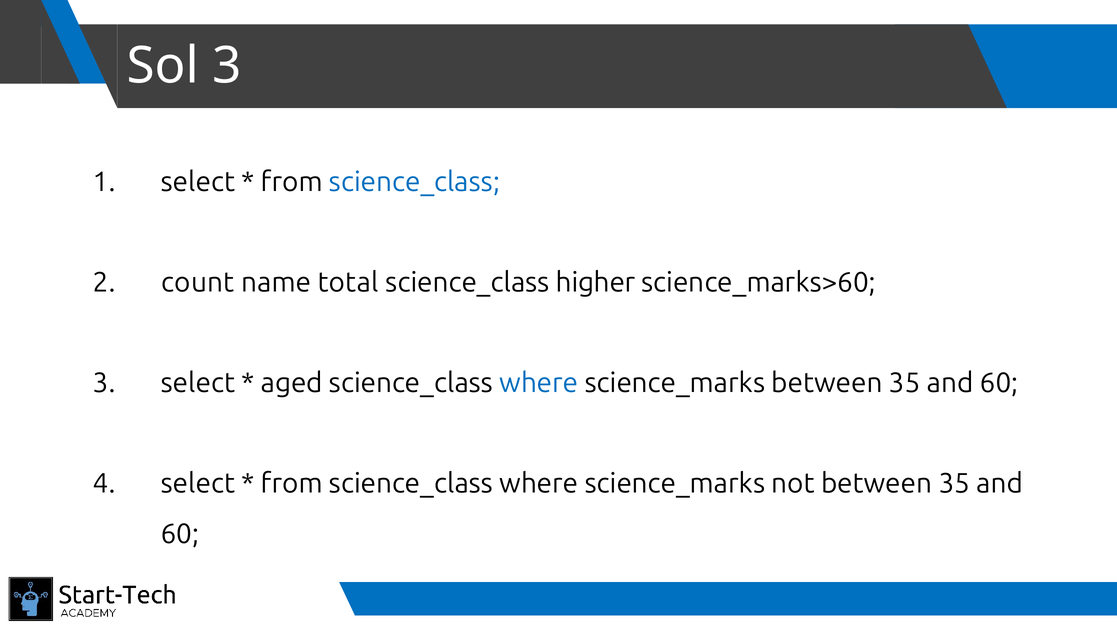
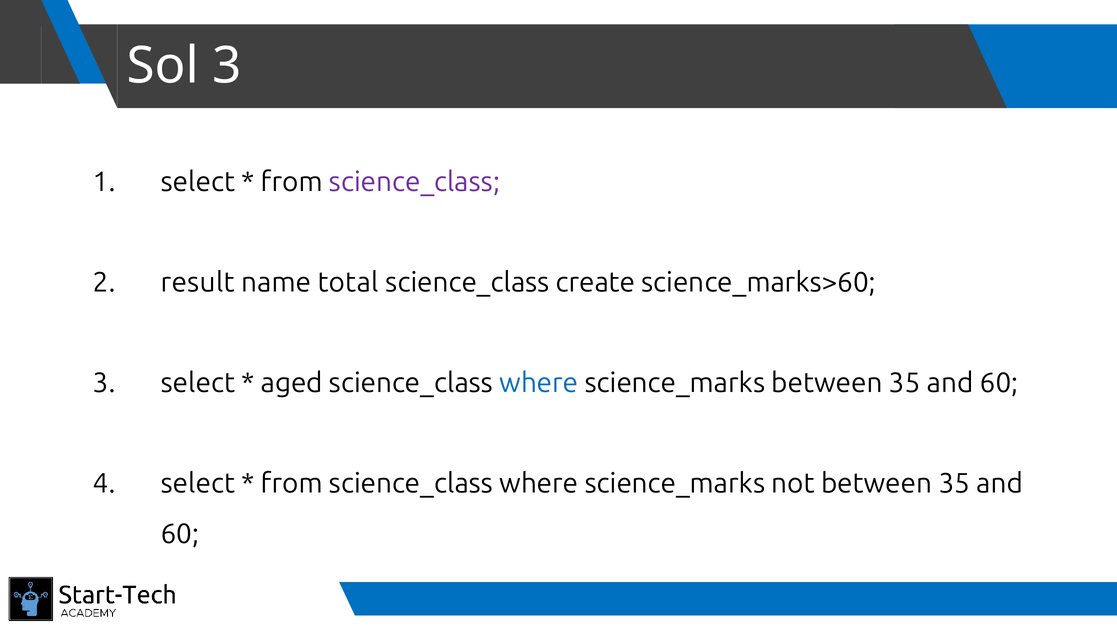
science_class colour: blue -> purple (414, 182)
count: count -> result (198, 283)
higher: higher -> create (595, 283)
